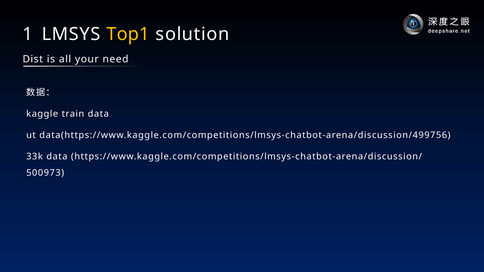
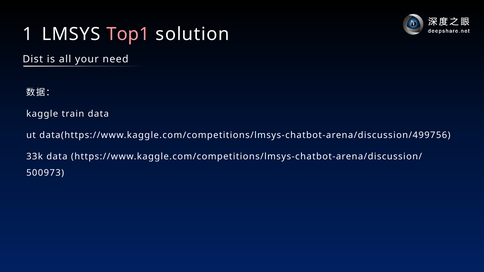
Top1 colour: yellow -> pink (128, 34)
